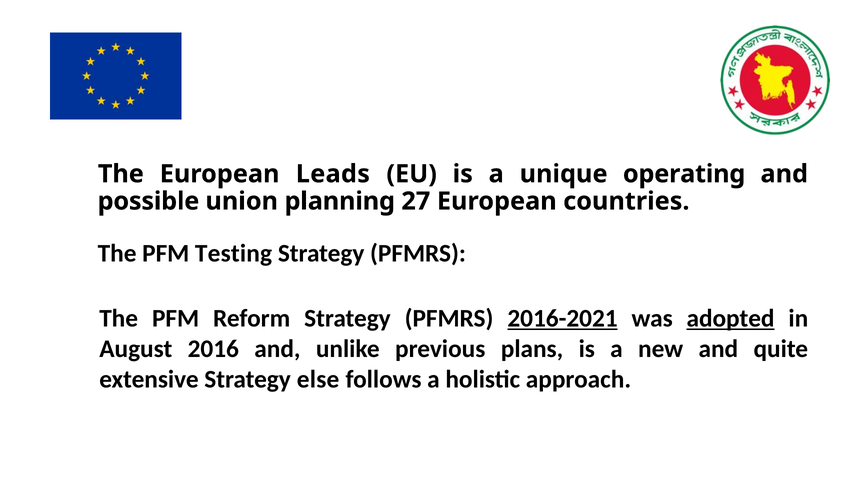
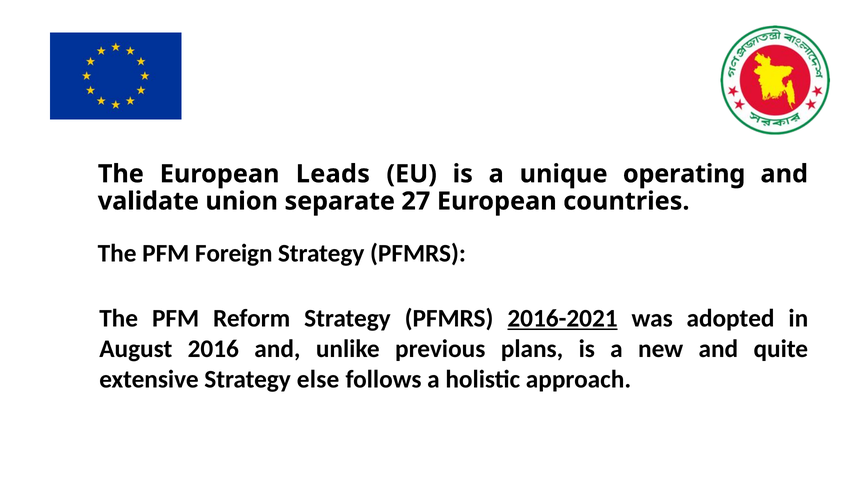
possible: possible -> validate (148, 201)
planning: planning -> separate (340, 201)
Testing: Testing -> Foreign (234, 254)
adopted underline: present -> none (731, 319)
